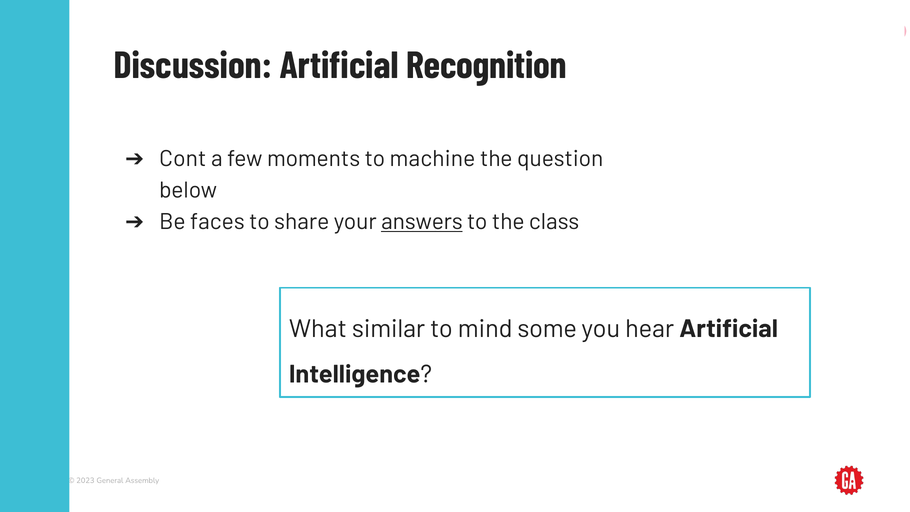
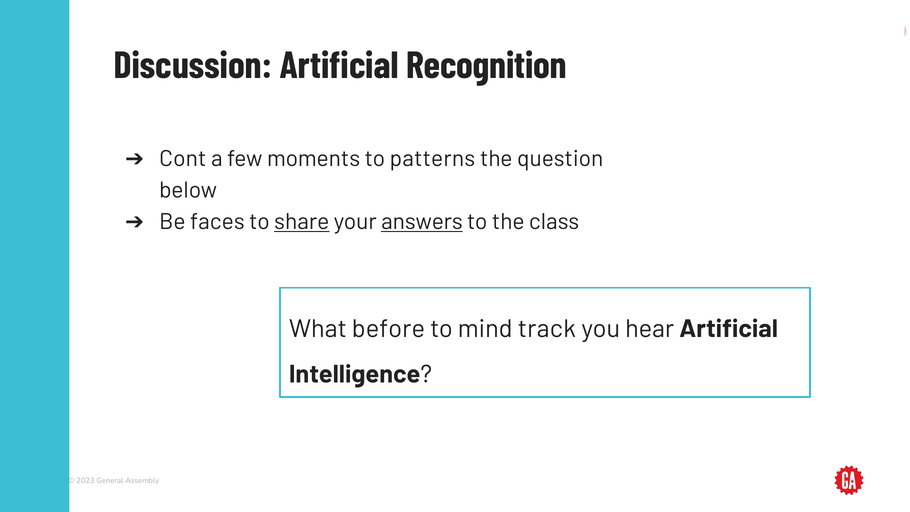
machine: machine -> patterns (432, 159)
share underline: none -> present (302, 222)
similar: similar -> before (388, 329)
some: some -> track (547, 329)
